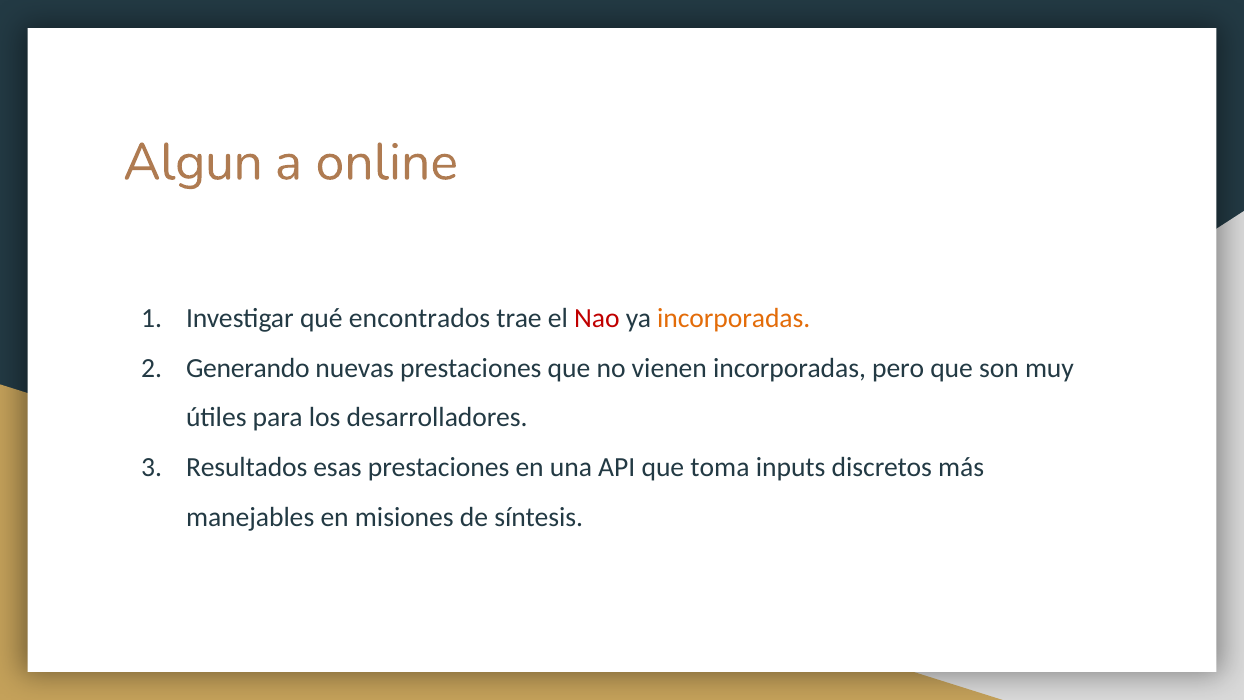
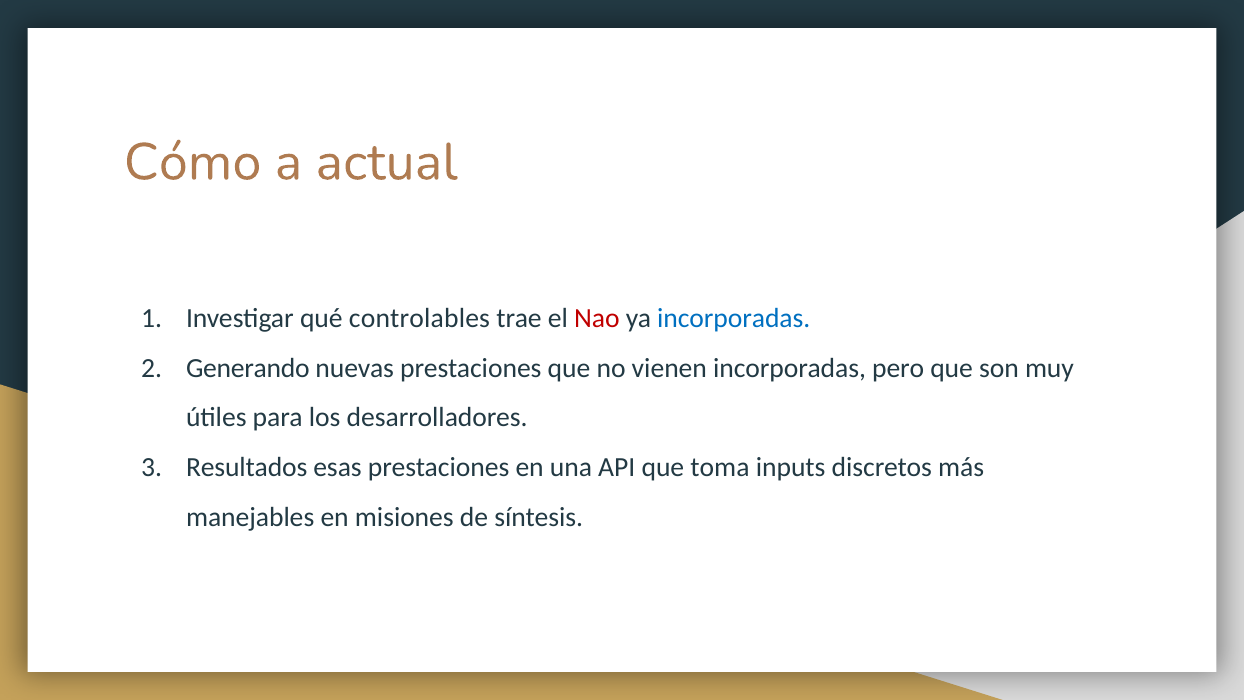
Algun: Algun -> Cómo (193, 162)
online: online -> actual (387, 162)
encontrados: encontrados -> controlables (420, 318)
incorporadas colour: orange -> blue (734, 318)
